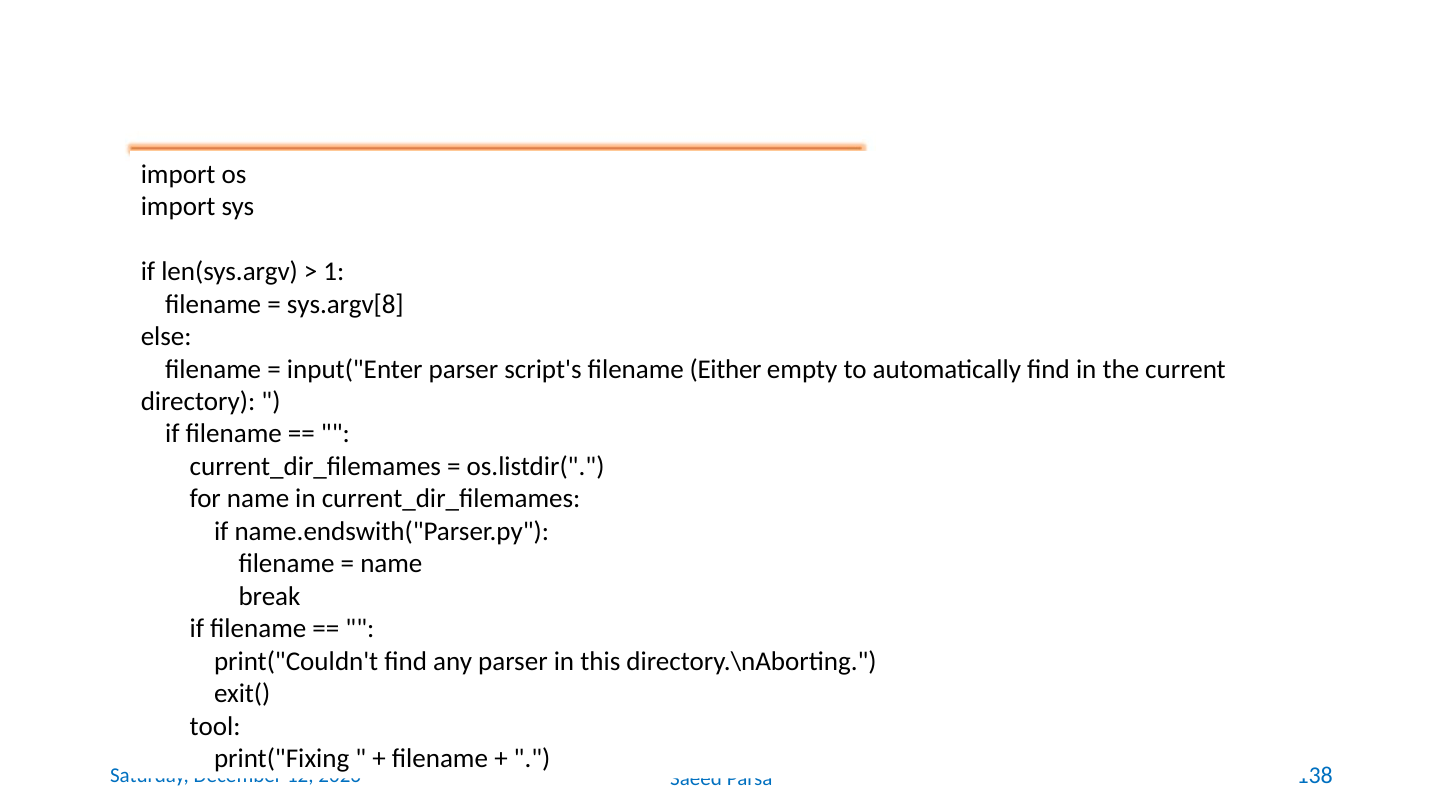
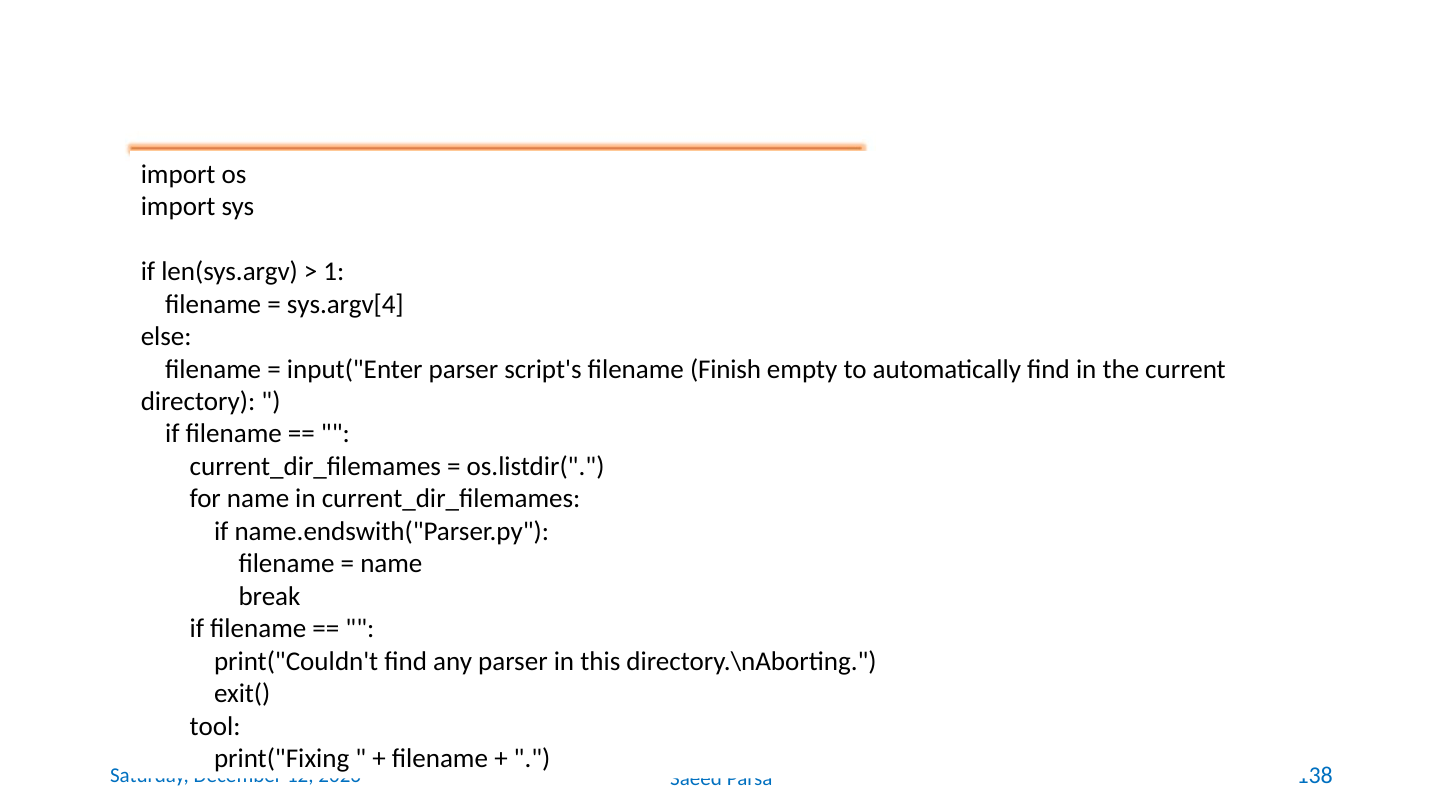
sys.argv[8: sys.argv[8 -> sys.argv[4 (345, 304)
Either: Either -> Finish (726, 369)
